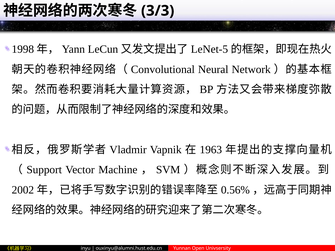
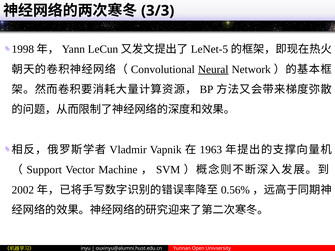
Neural underline: none -> present (213, 69)
